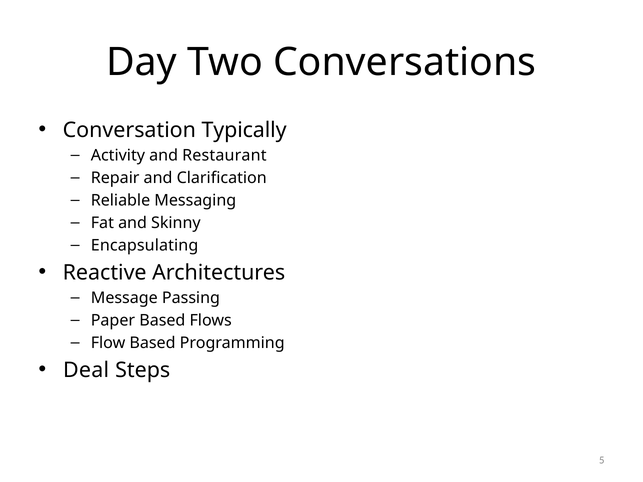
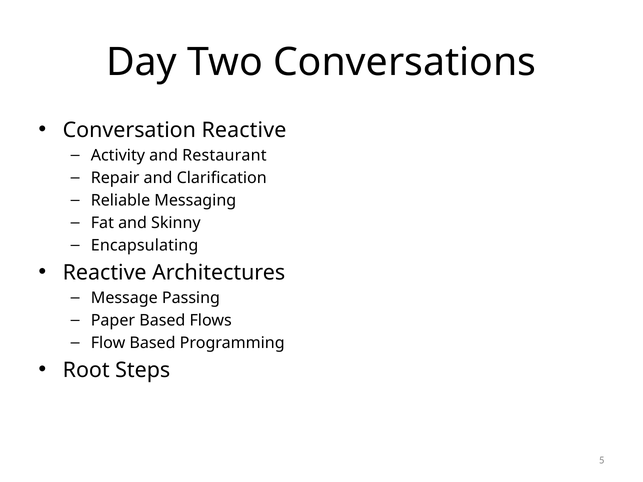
Conversation Typically: Typically -> Reactive (244, 130)
Deal: Deal -> Root (86, 370)
